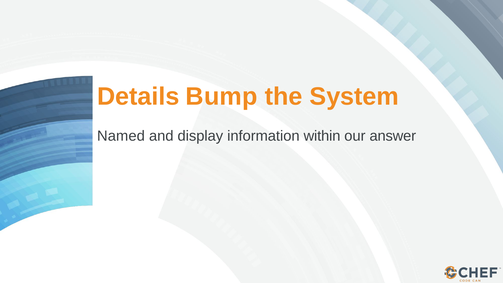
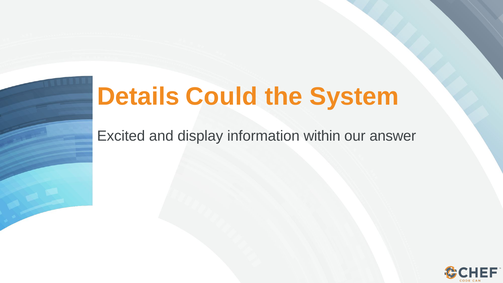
Bump: Bump -> Could (222, 97)
Named: Named -> Excited (121, 136)
